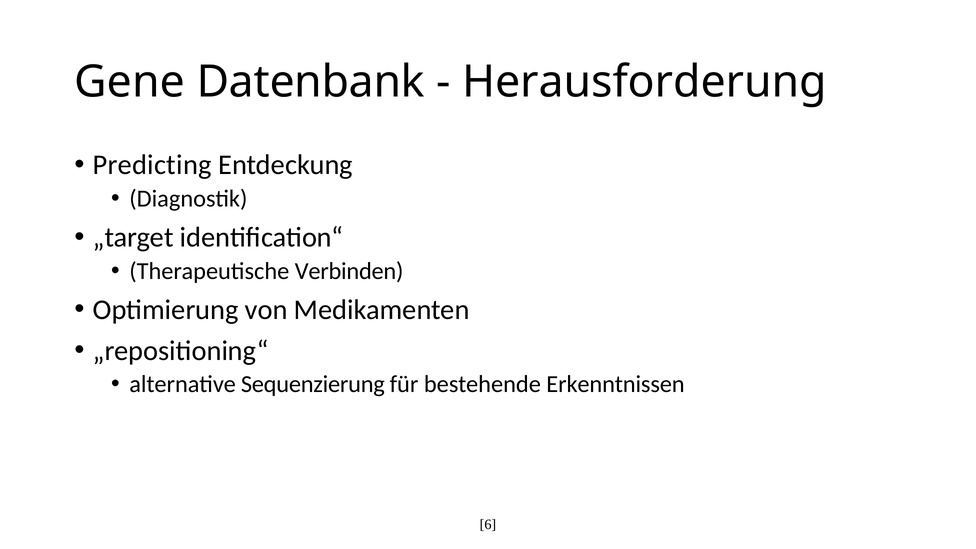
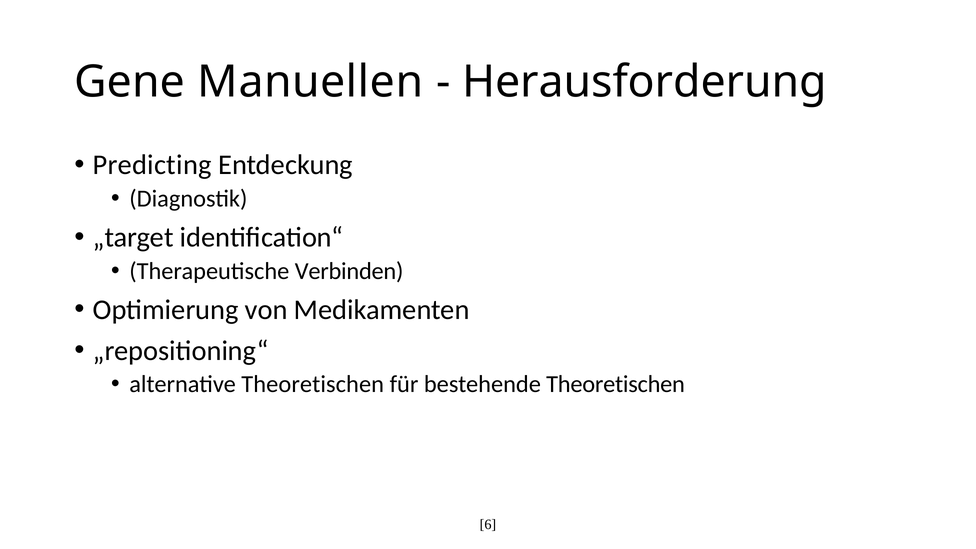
Datenbank: Datenbank -> Manuellen (310, 82)
alternative Sequenzierung: Sequenzierung -> Theoretischen (313, 384)
bestehende Erkenntnissen: Erkenntnissen -> Theoretischen (616, 384)
